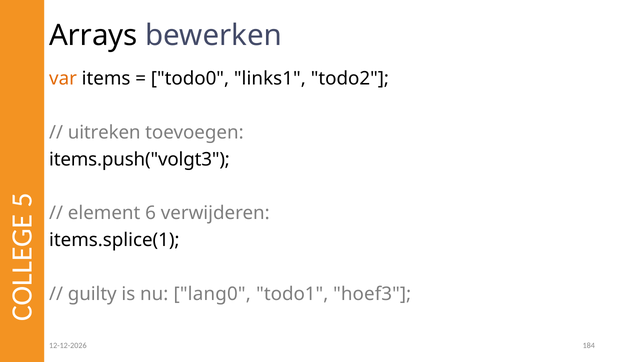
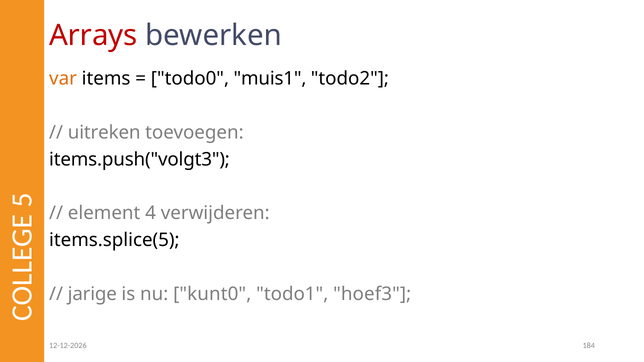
Arrays colour: black -> red (93, 36)
links1: links1 -> muis1 (270, 79)
6: 6 -> 4 (151, 213)
items.splice(1: items.splice(1 -> items.splice(5 (114, 240)
guilty: guilty -> jarige (92, 294)
lang0: lang0 -> kunt0 (212, 294)
